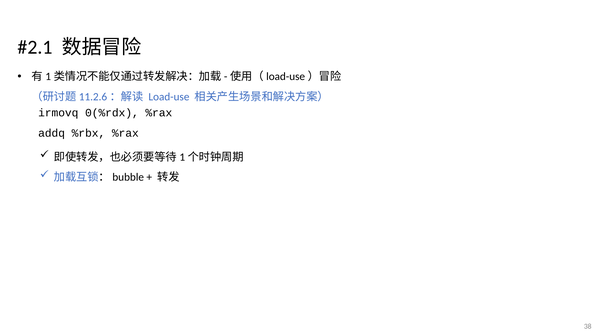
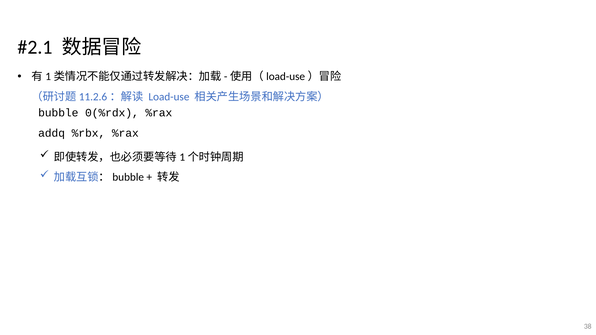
irmovq: irmovq -> bubble (58, 113)
